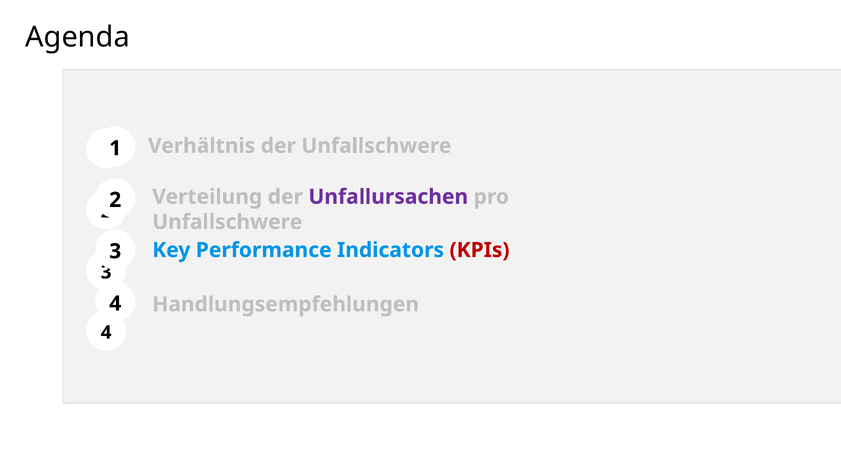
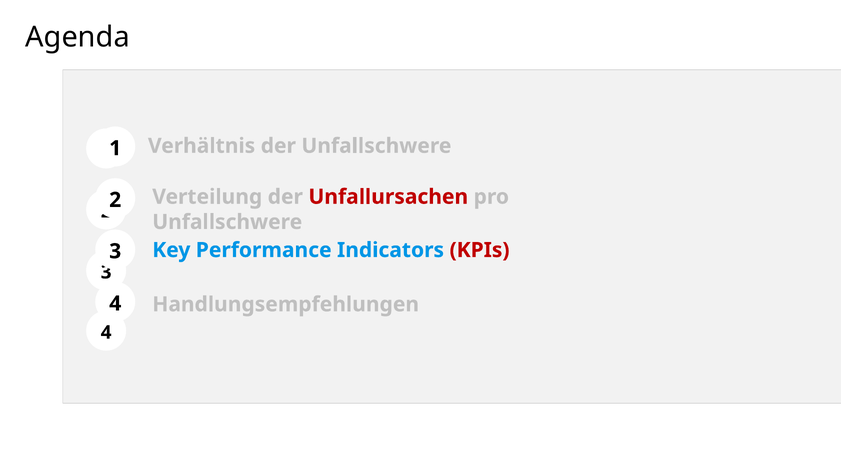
Unfallursachen colour: purple -> red (388, 197)
